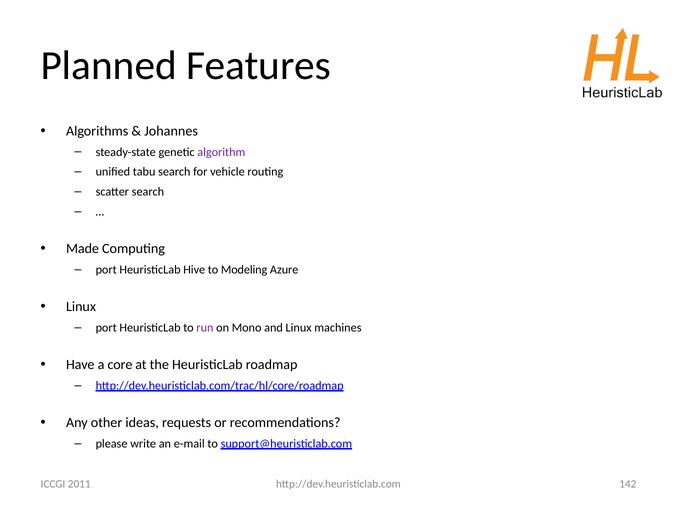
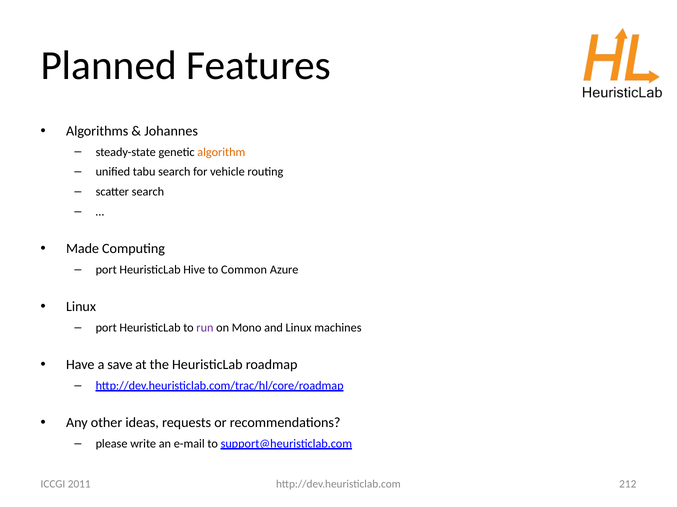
algorithm colour: purple -> orange (221, 152)
Modeling: Modeling -> Common (244, 270)
core: core -> save (120, 365)
142: 142 -> 212 (628, 485)
